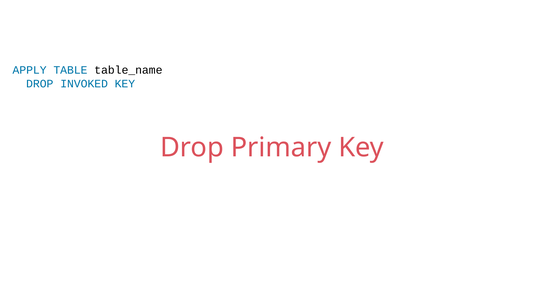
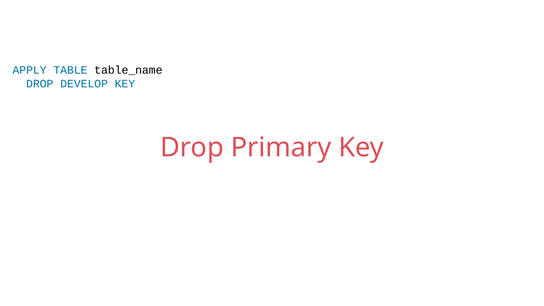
INVOKED: INVOKED -> DEVELOP (84, 84)
